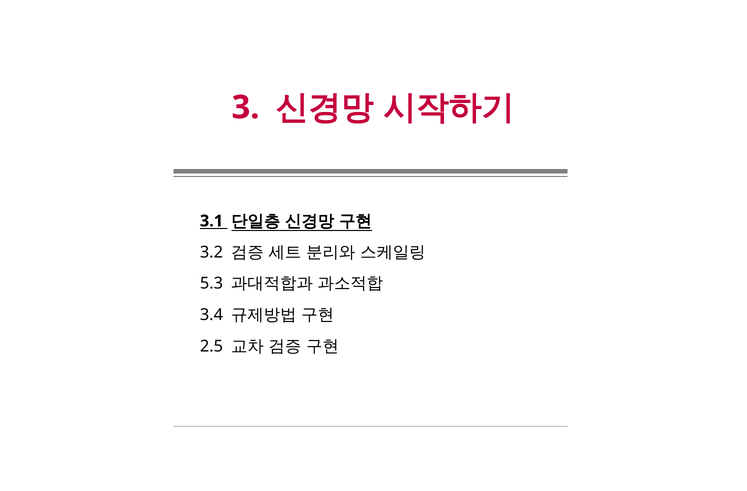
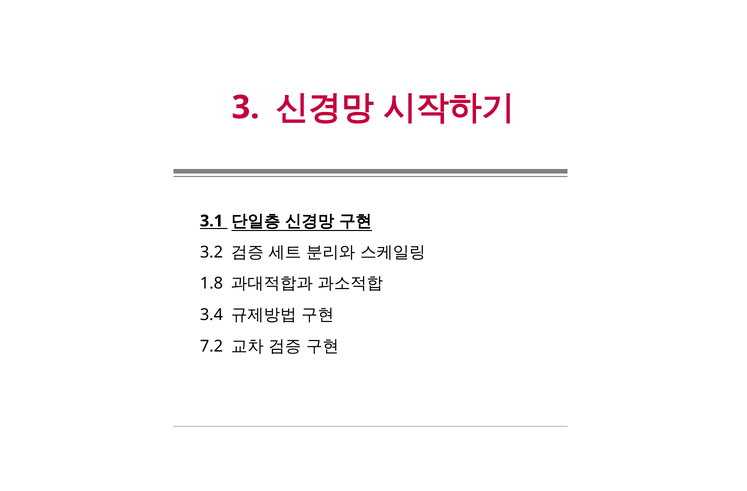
5.3: 5.3 -> 1.8 (211, 283)
2.5: 2.5 -> 7.2 (211, 346)
